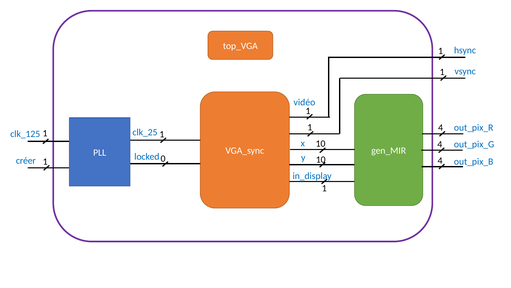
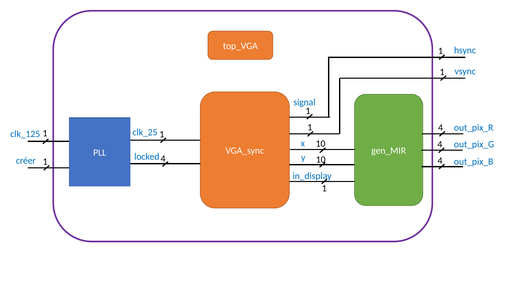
vidéo: vidéo -> signal (304, 102)
1 0: 0 -> 4 (163, 158)
